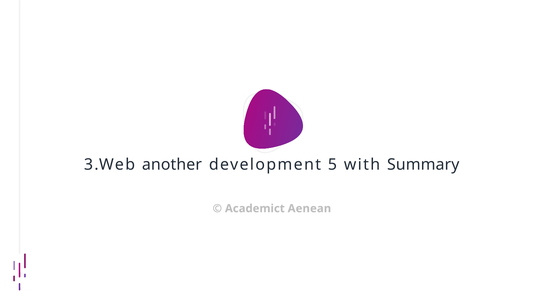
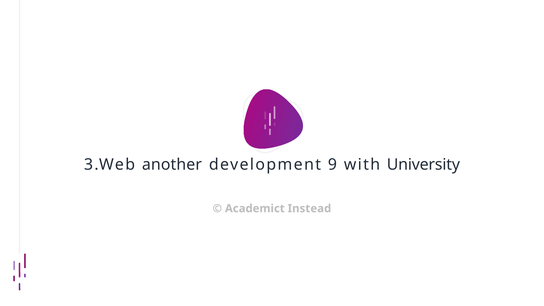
5: 5 -> 9 (332, 165)
Summary: Summary -> University (423, 165)
Aenean: Aenean -> Instead (309, 208)
